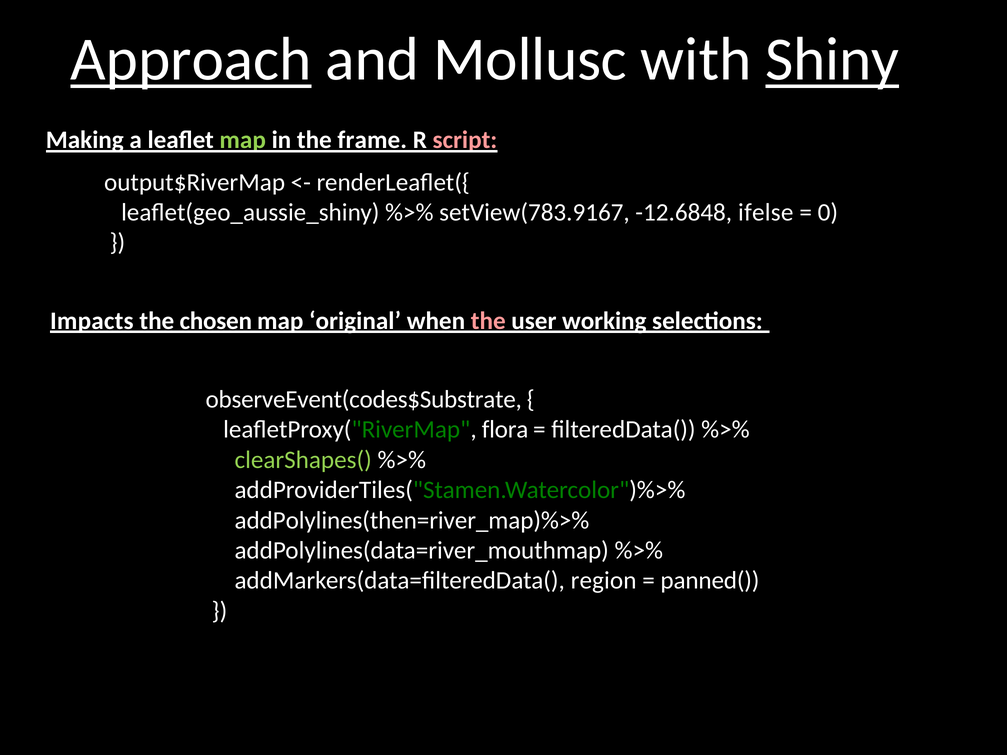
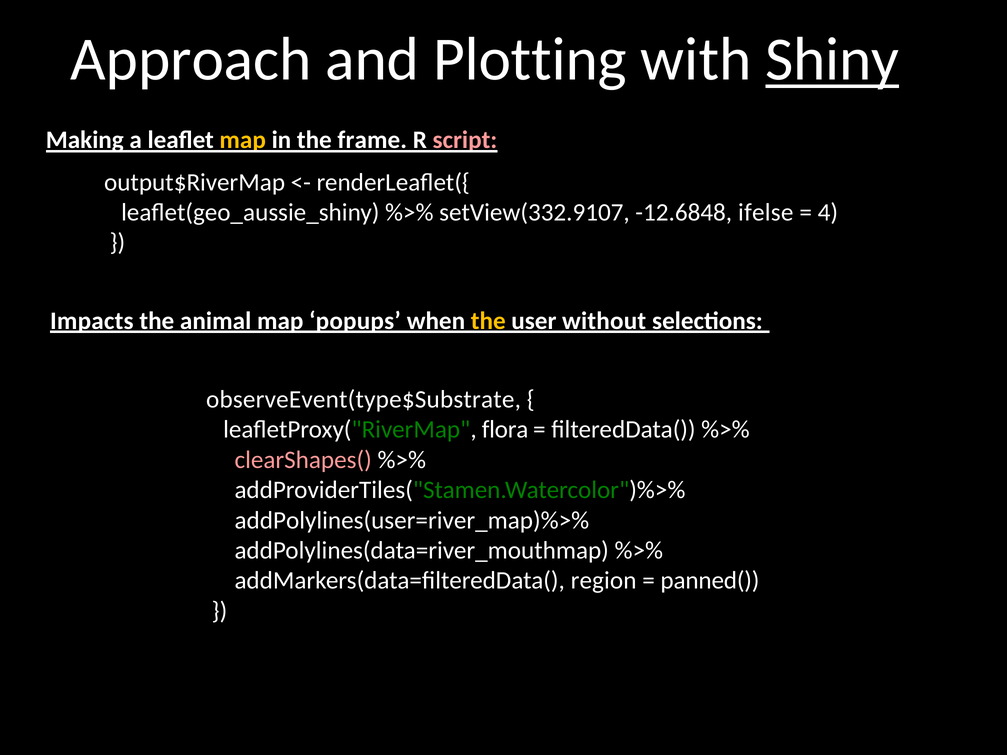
Approach underline: present -> none (191, 60)
Mollusc: Mollusc -> Plotting (530, 60)
map colour: light green -> yellow (243, 140)
setView(783.9167: setView(783.9167 -> setView(332.9107 (534, 213)
0: 0 -> 4 (828, 213)
chosen: chosen -> animal (216, 321)
original: original -> popups (355, 321)
the colour: pink -> yellow (488, 321)
working: working -> without (604, 321)
observeEvent(codes$Substrate: observeEvent(codes$Substrate -> observeEvent(type$Substrate (363, 400)
clearShapes( colour: light green -> pink (303, 460)
addPolylines(then=river_map)%>%: addPolylines(then=river_map)%>% -> addPolylines(user=river_map)%>% (412, 520)
